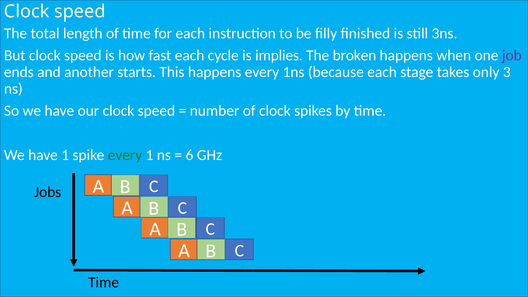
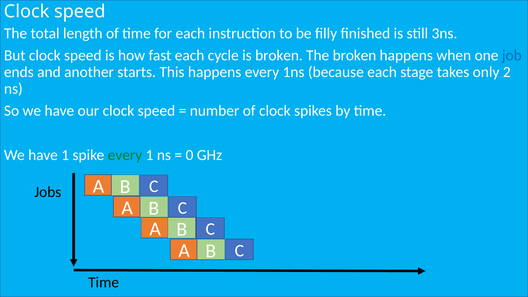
is implies: implies -> broken (279, 55)
job colour: purple -> blue (512, 55)
3: 3 -> 2 (507, 72)
6: 6 -> 0 (189, 155)
